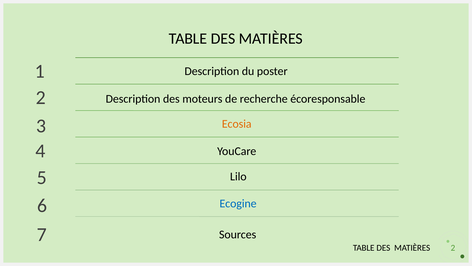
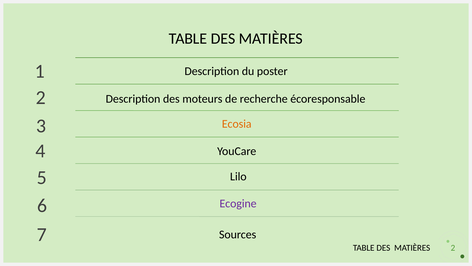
Ecogine colour: blue -> purple (238, 203)
